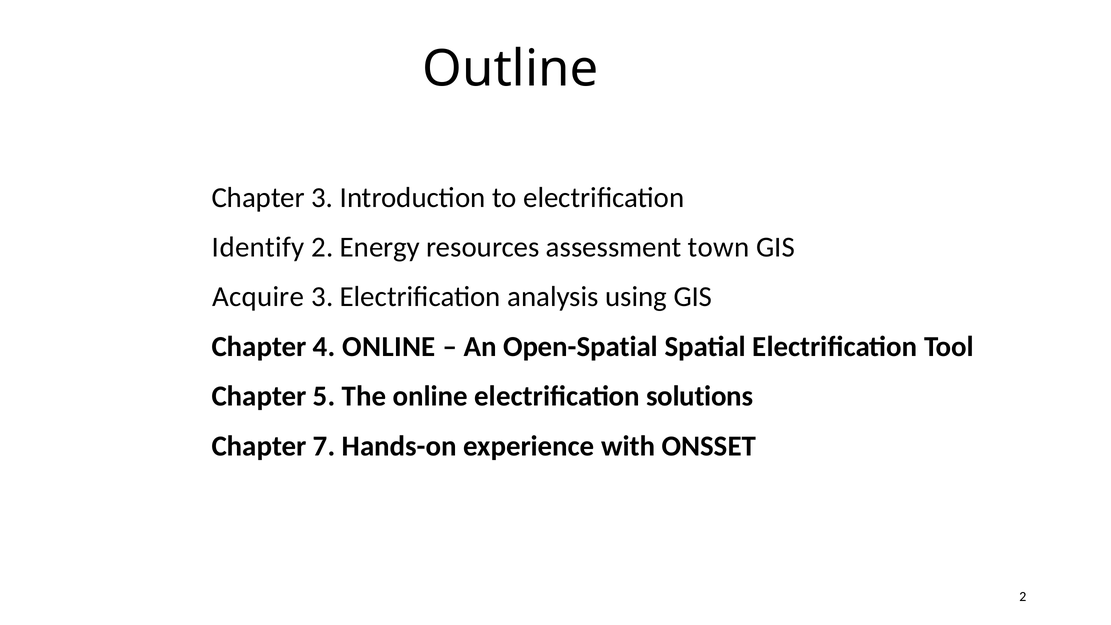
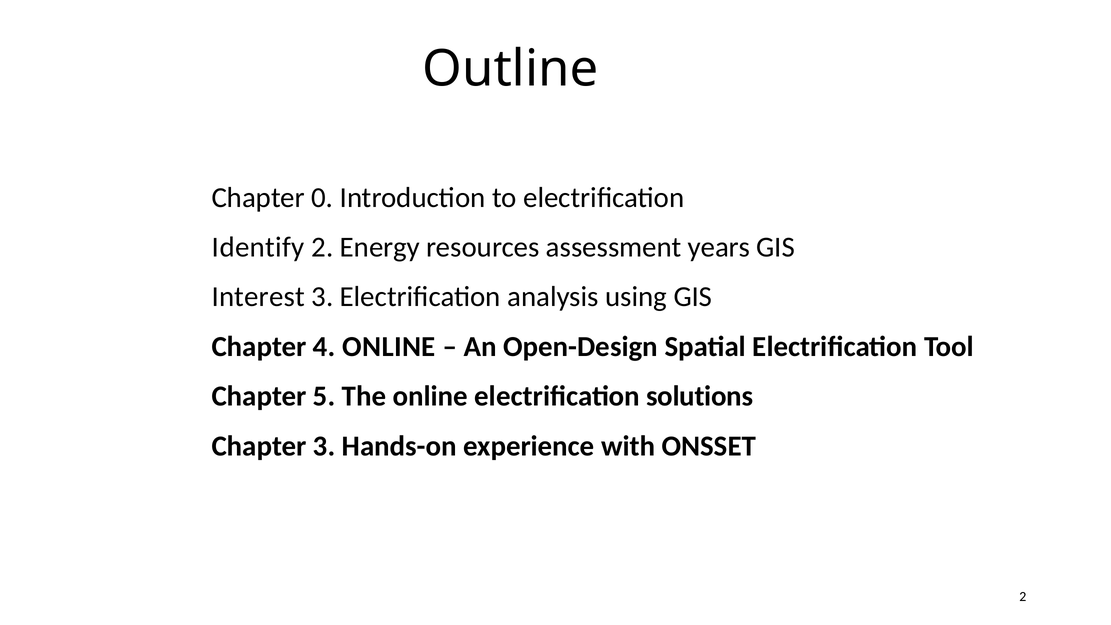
Chapter 3: 3 -> 0 (322, 197)
town: town -> years (719, 247)
Acquire: Acquire -> Interest (258, 297)
Open-Spatial: Open-Spatial -> Open-Design (581, 347)
Chapter 7: 7 -> 3 (324, 446)
